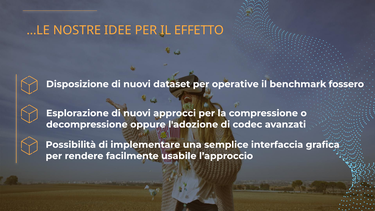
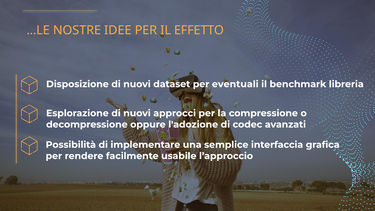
operative: operative -> eventuali (235, 84)
fossero: fossero -> libreria (346, 84)
